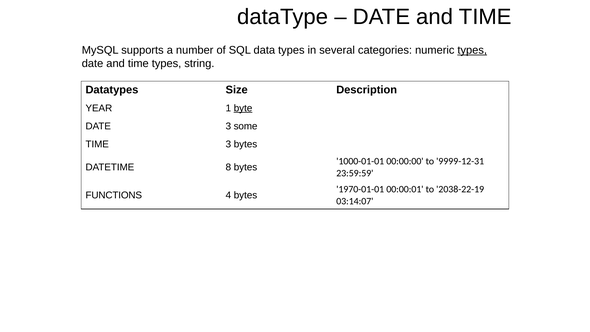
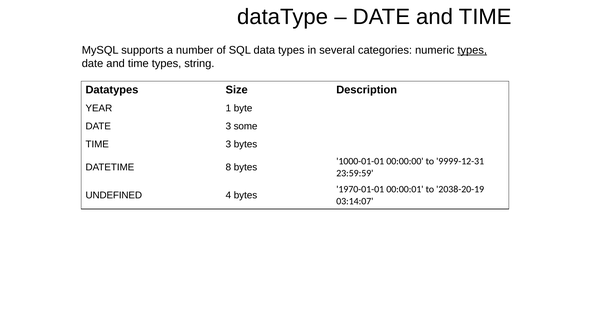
byte underline: present -> none (243, 108)
2038-22-19: 2038-22-19 -> 2038-20-19 (460, 189)
FUNCTIONS: FUNCTIONS -> UNDEFINED (114, 195)
